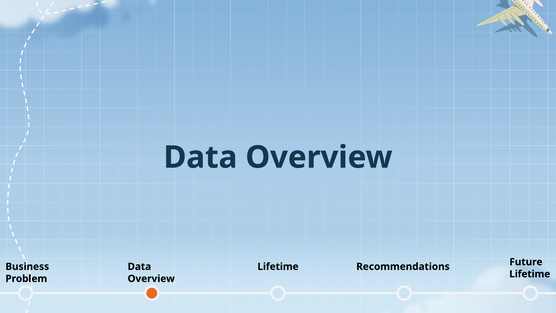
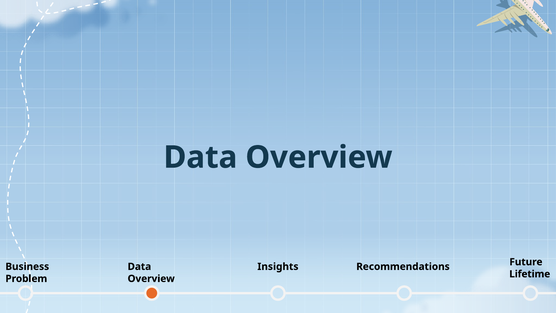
Lifetime: Lifetime -> Insights (278, 266)
